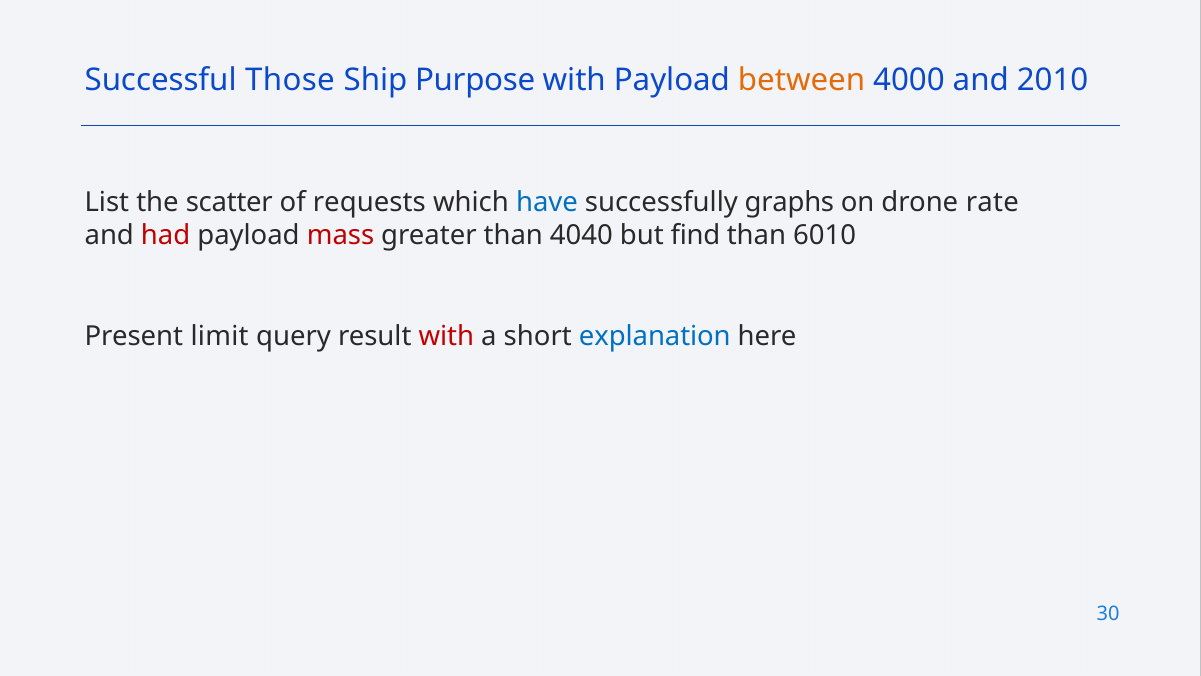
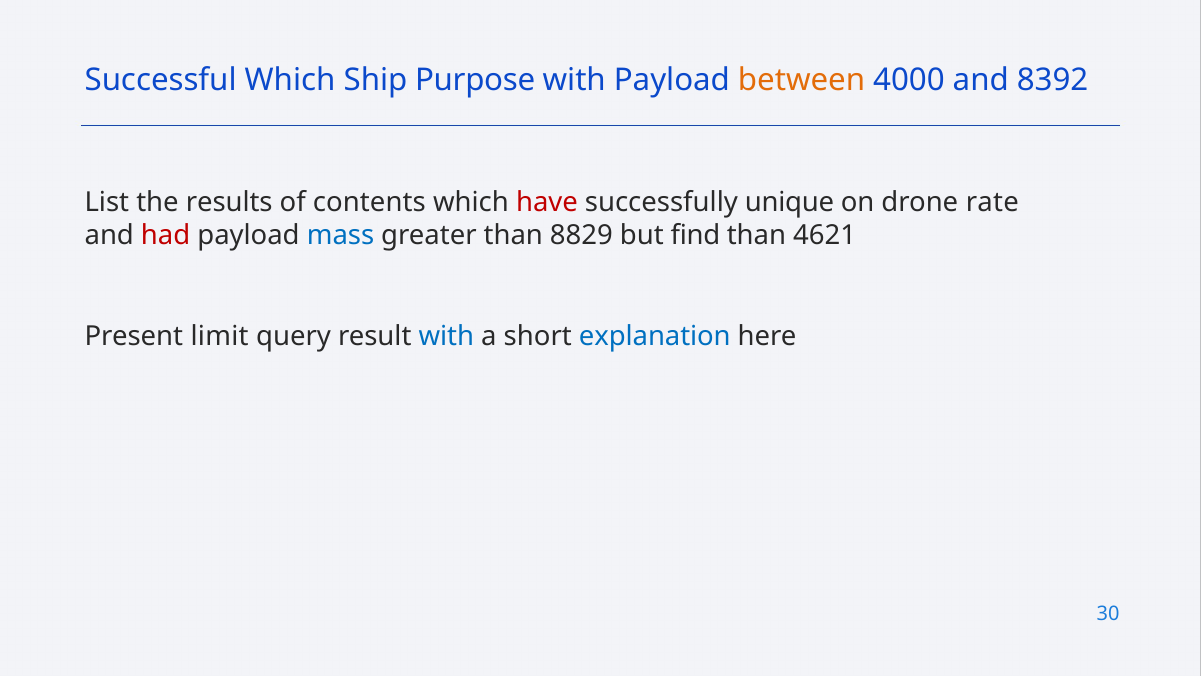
Successful Those: Those -> Which (290, 80)
2010: 2010 -> 8392 (1053, 80)
scatter: scatter -> results (229, 203)
requests: requests -> contents (369, 203)
have colour: blue -> red (547, 203)
graphs: graphs -> unique (789, 203)
mass colour: red -> blue (341, 236)
4040: 4040 -> 8829 (581, 236)
6010: 6010 -> 4621 (825, 236)
with colour: red -> blue (446, 337)
